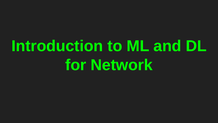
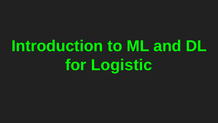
Network: Network -> Logistic (122, 65)
